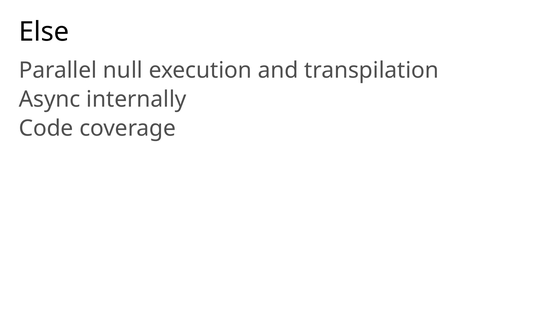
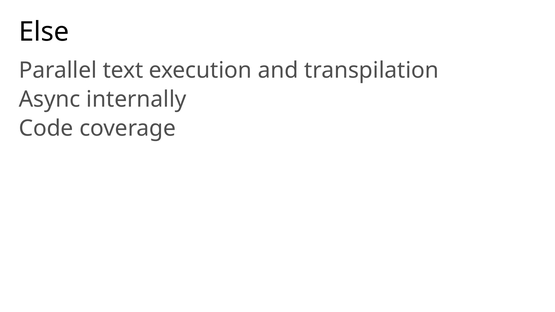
null: null -> text (123, 70)
